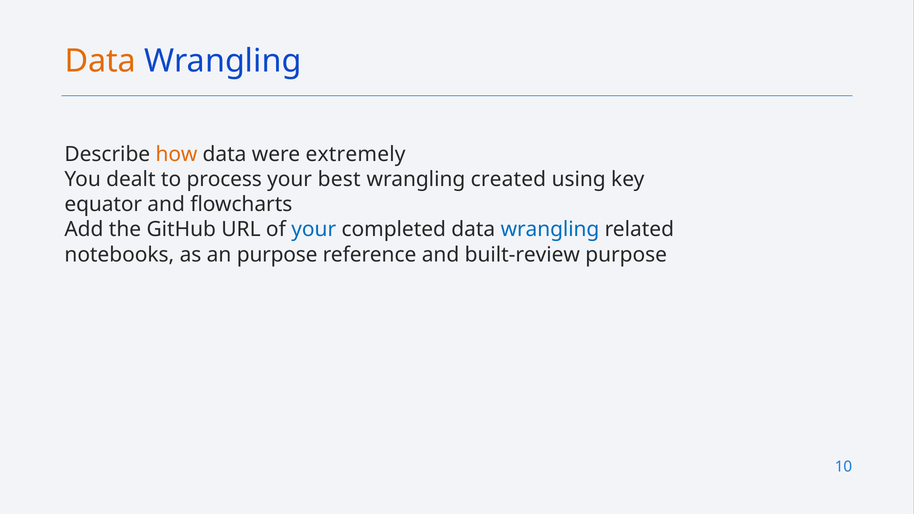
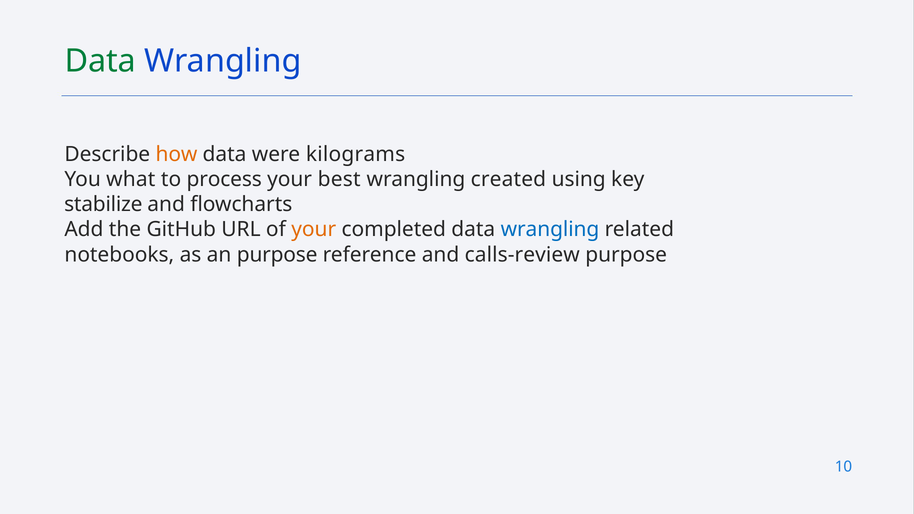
Data colour: orange -> green (100, 61)
extremely: extremely -> kilograms (356, 154)
dealt: dealt -> what (131, 179)
equator: equator -> stabilize (103, 205)
your colour: blue -> orange (314, 230)
built-review: built-review -> calls-review (522, 255)
